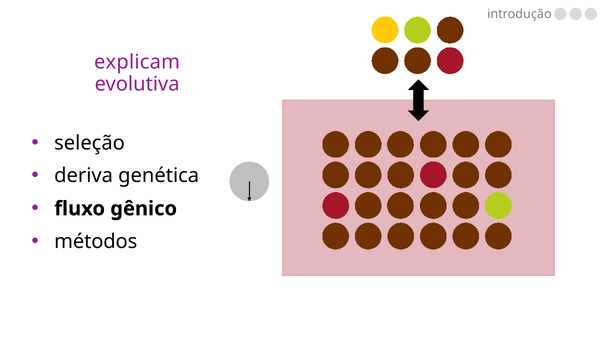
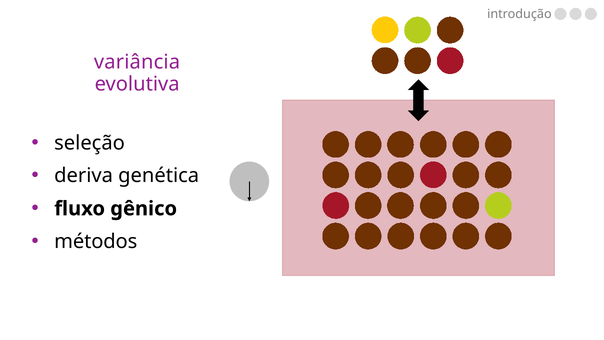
explicam: explicam -> variância (137, 62)
